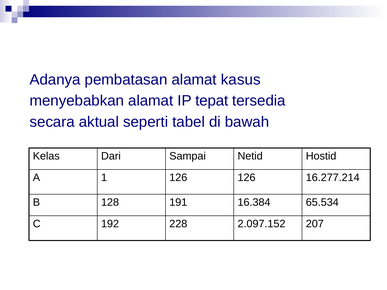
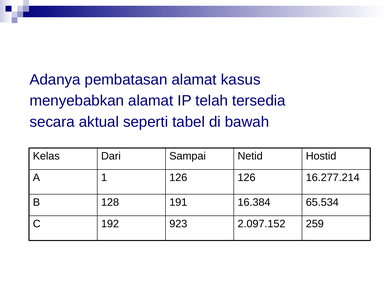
tepat: tepat -> telah (212, 101)
228: 228 -> 923 (178, 224)
207: 207 -> 259 (315, 224)
